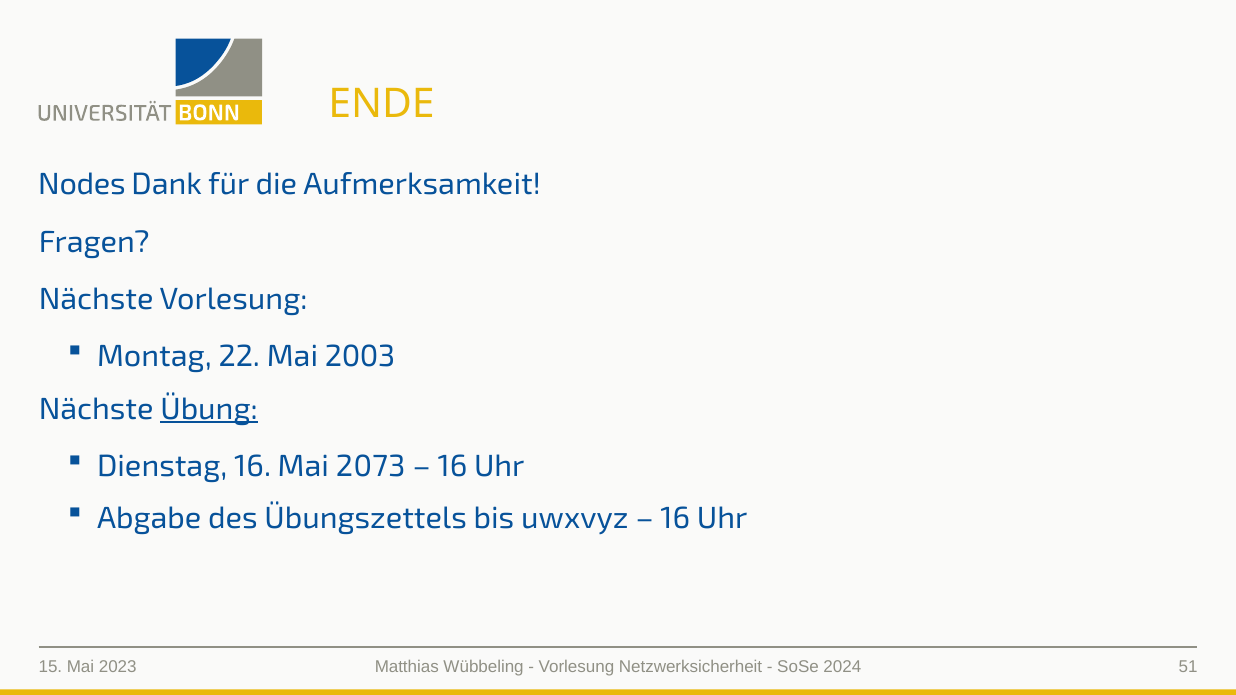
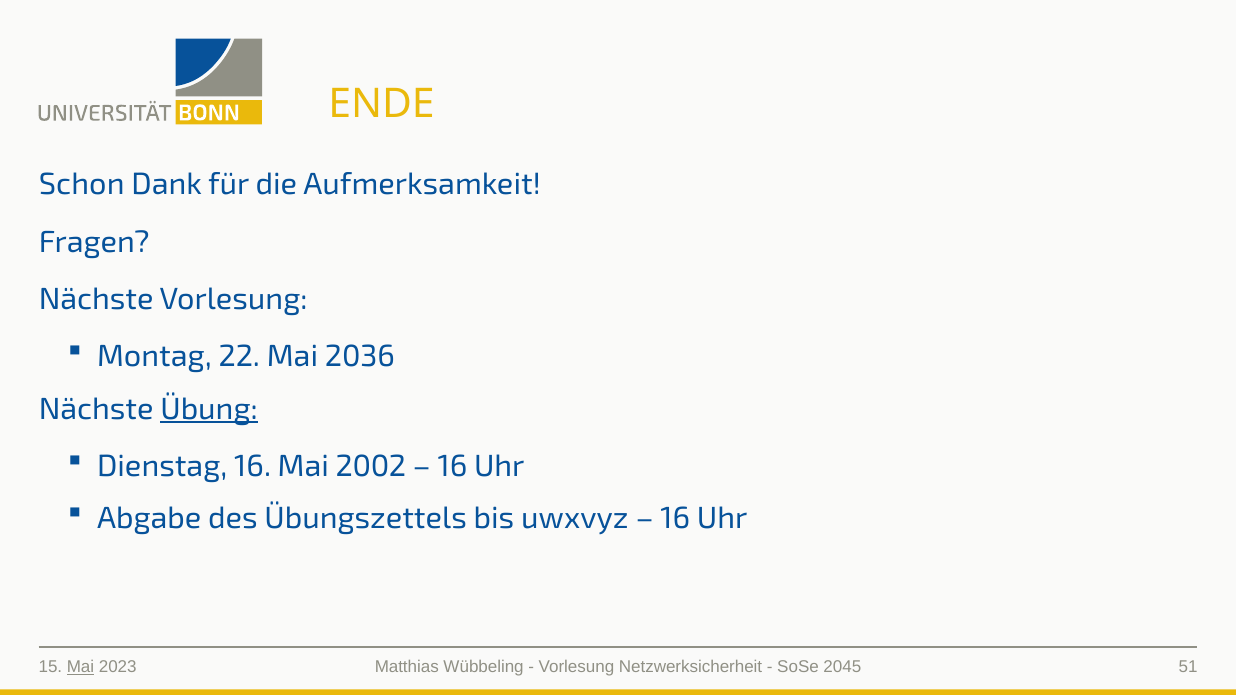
Nodes: Nodes -> Schon (82, 185)
2003: 2003 -> 2036 (360, 357)
2073: 2073 -> 2002 (371, 466)
Mai underline: none -> present (81, 667)
2024: 2024 -> 2045 (842, 667)
